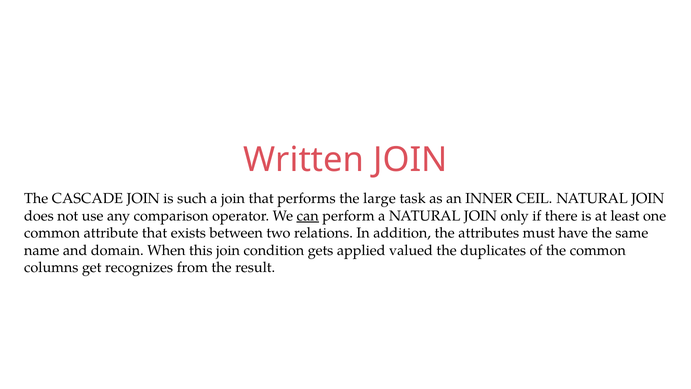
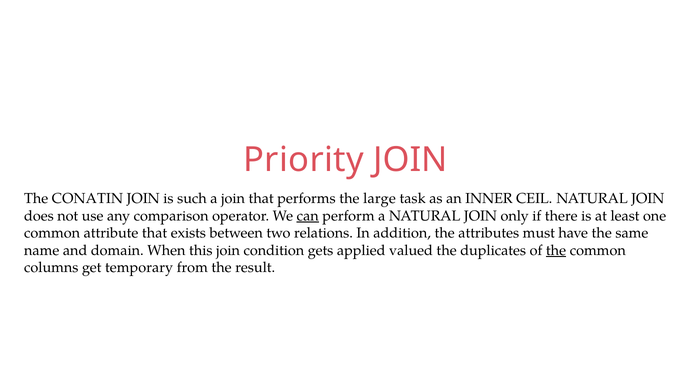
Written: Written -> Priority (304, 160)
CASCADE: CASCADE -> CONATIN (87, 198)
the underline: none -> present (556, 250)
recognizes: recognizes -> temporary (139, 267)
